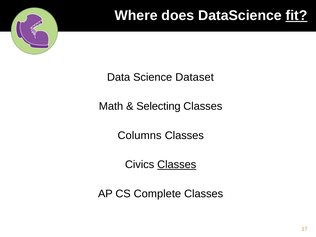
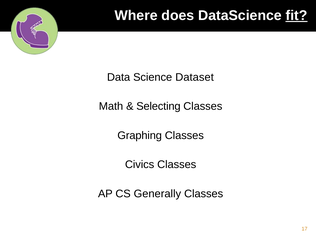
Columns: Columns -> Graphing (140, 135)
Classes underline: present -> none (177, 165)
Complete: Complete -> Generally (157, 194)
